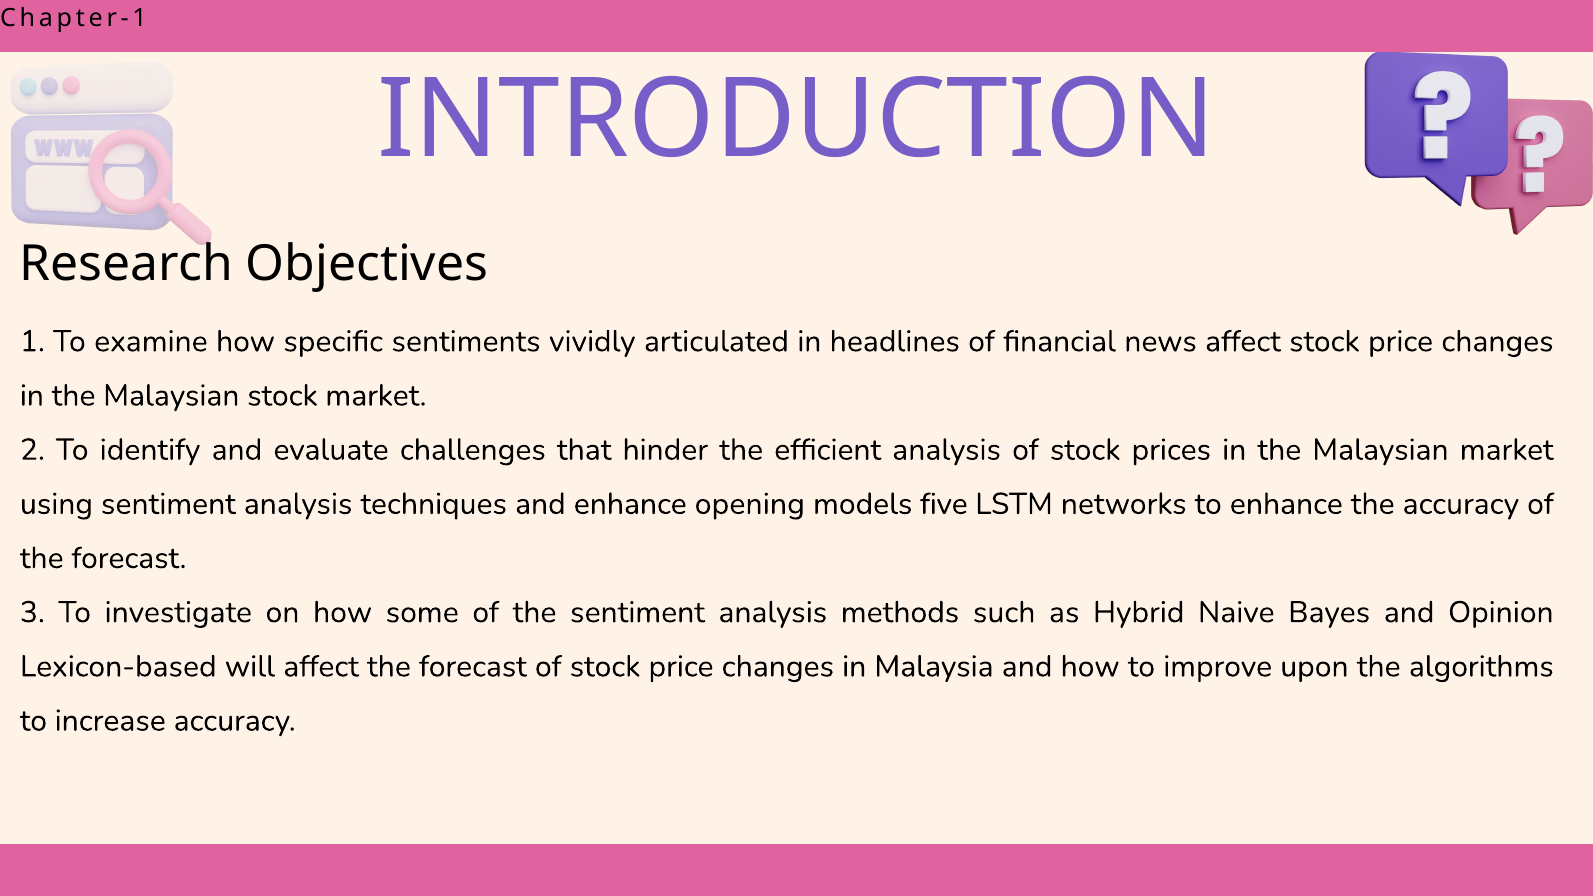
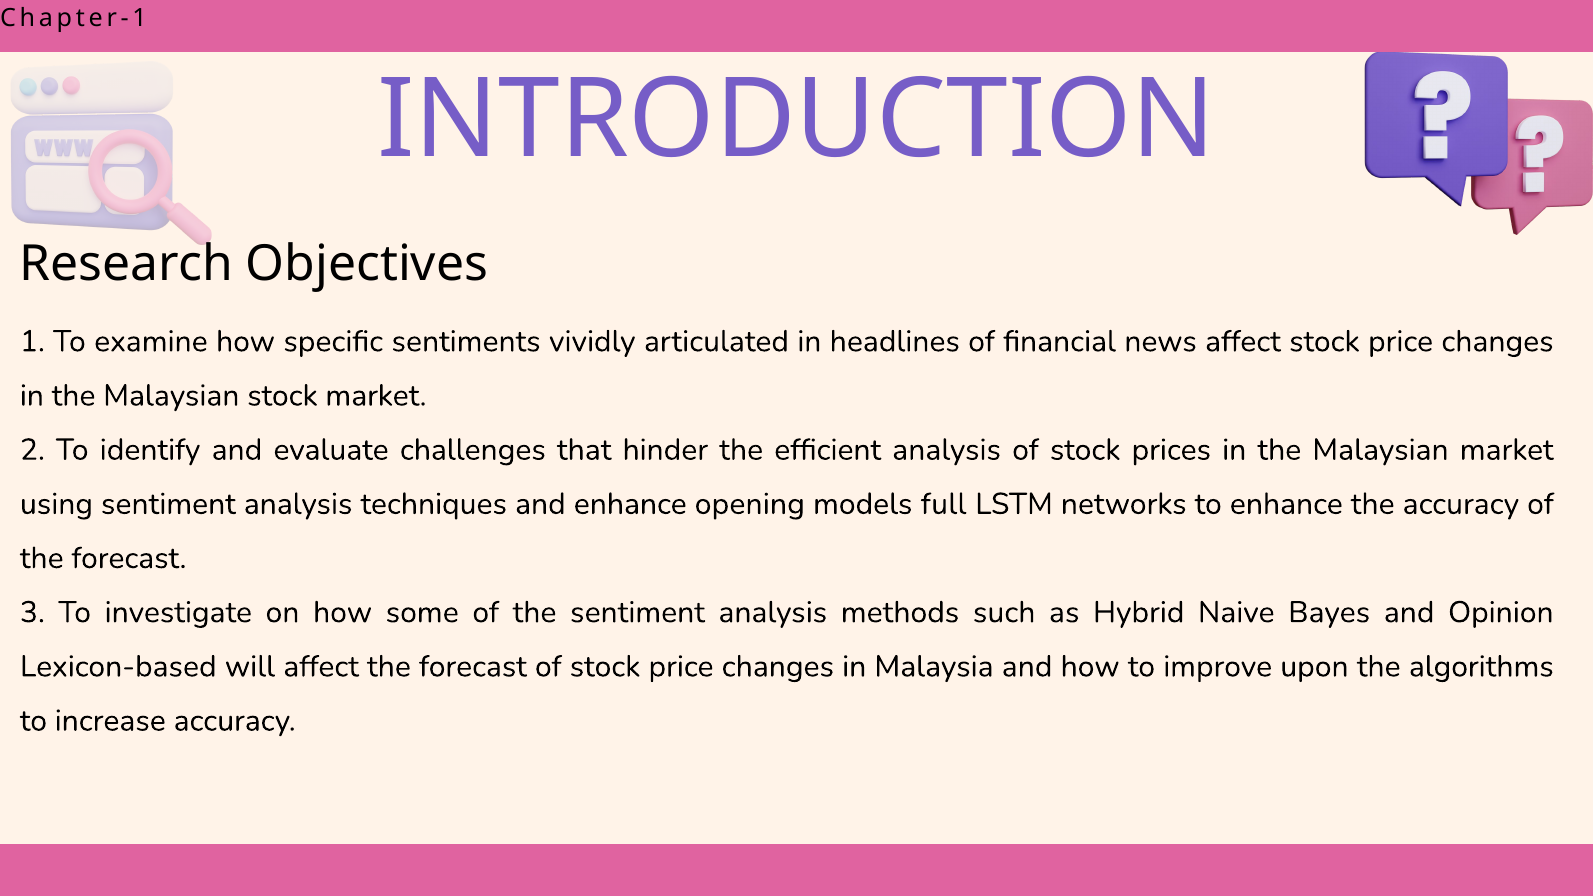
five: five -> full (944, 504)
